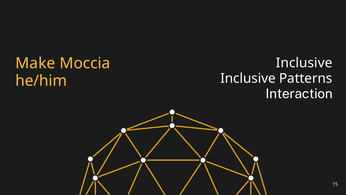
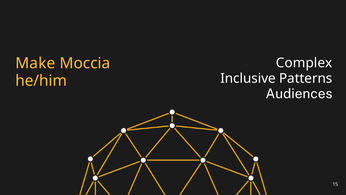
Inclusive: Inclusive -> Complex (304, 63)
Interaction: Interaction -> Audiences (299, 94)
